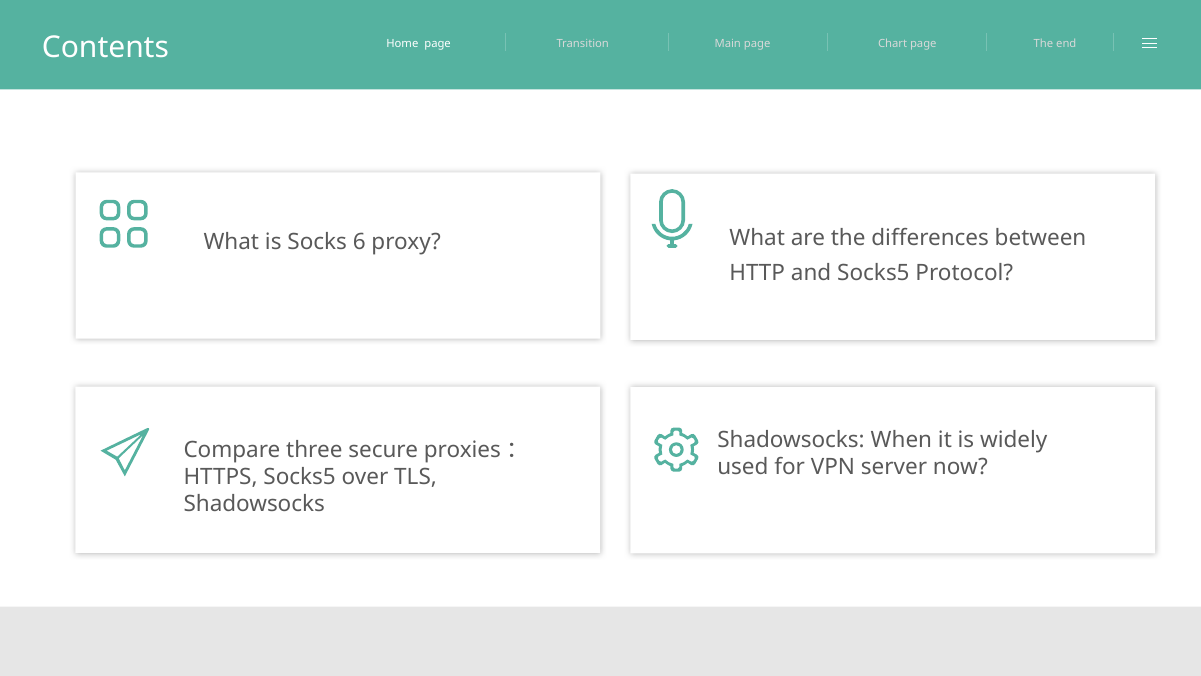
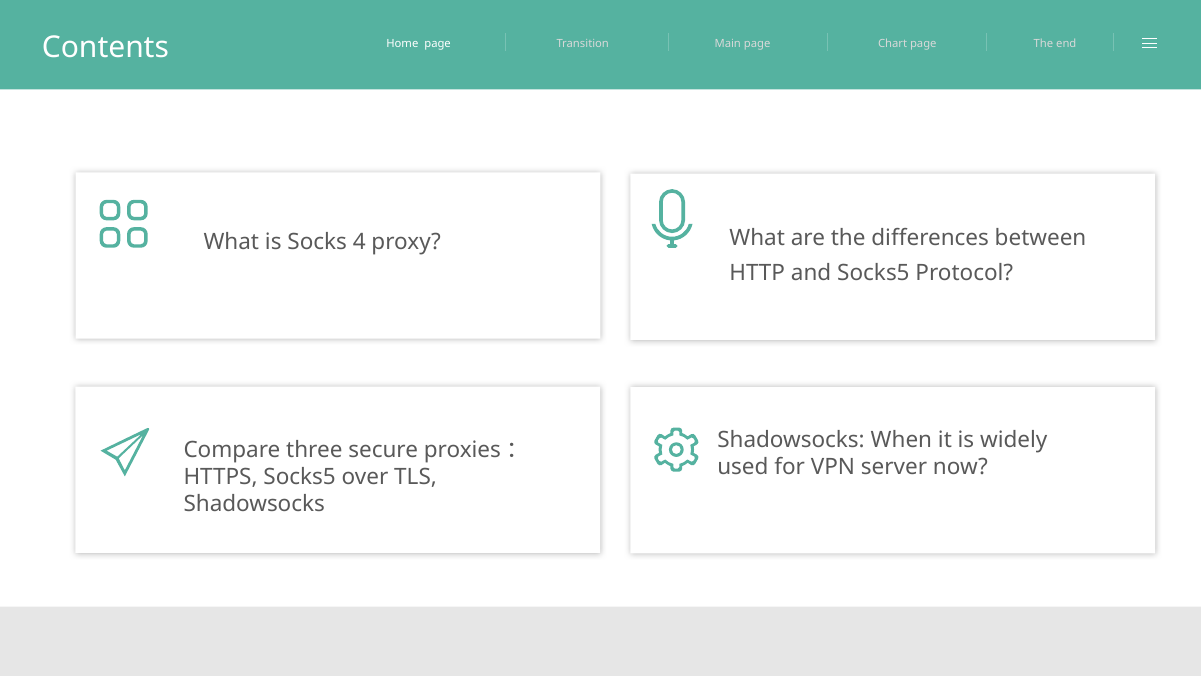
6: 6 -> 4 (359, 242)
